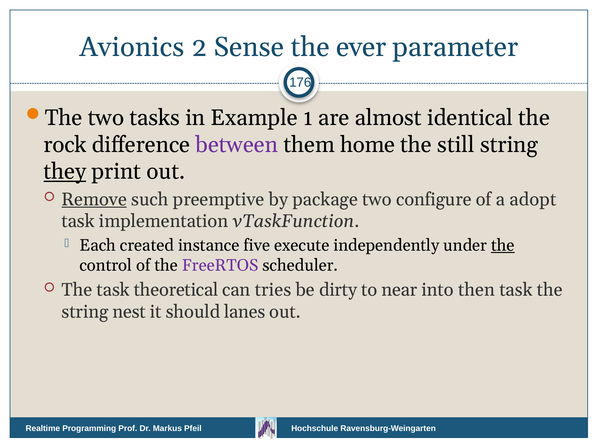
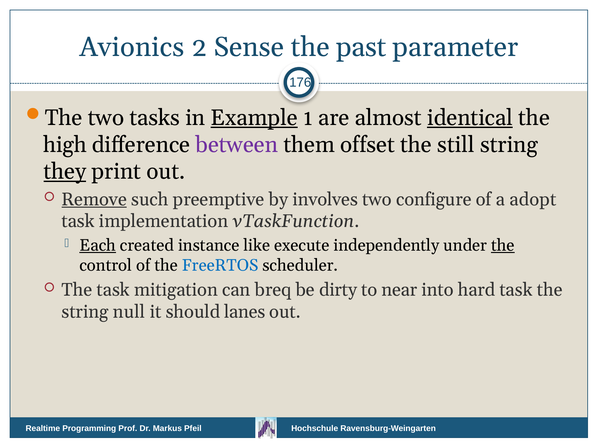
ever: ever -> past (361, 47)
Example underline: none -> present (254, 118)
identical underline: none -> present (470, 118)
rock: rock -> high (65, 145)
home: home -> offset (367, 145)
package: package -> involves (325, 200)
Each underline: none -> present (98, 246)
five: five -> like (257, 246)
FreeRTOS colour: purple -> blue (220, 266)
theoretical: theoretical -> mitigation (176, 290)
tries: tries -> breq (273, 290)
then: then -> hard (477, 290)
nest: nest -> null (129, 312)
